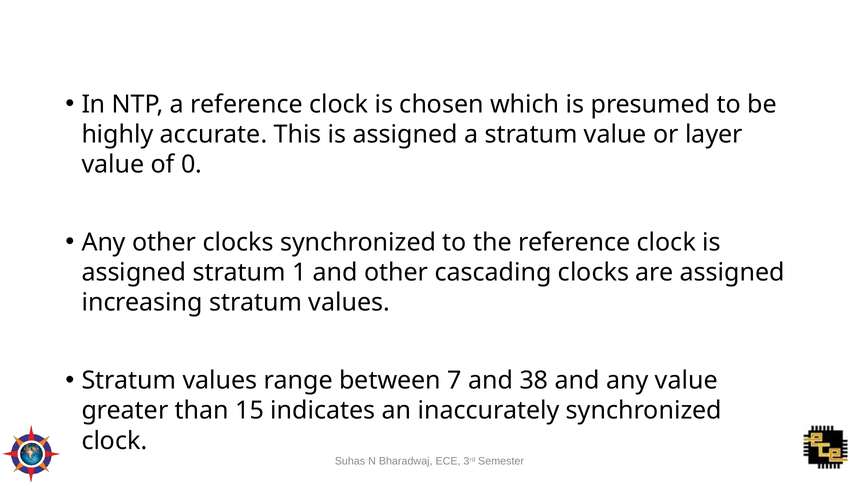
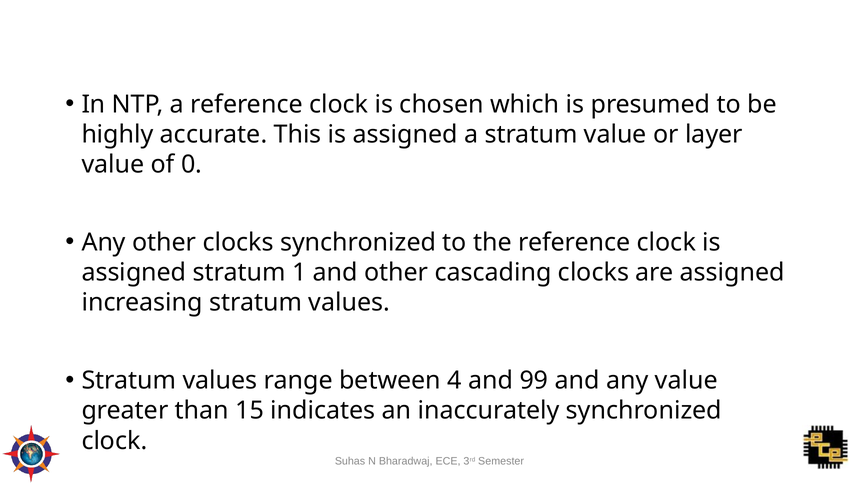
7: 7 -> 4 (455, 381)
38: 38 -> 99 (534, 381)
